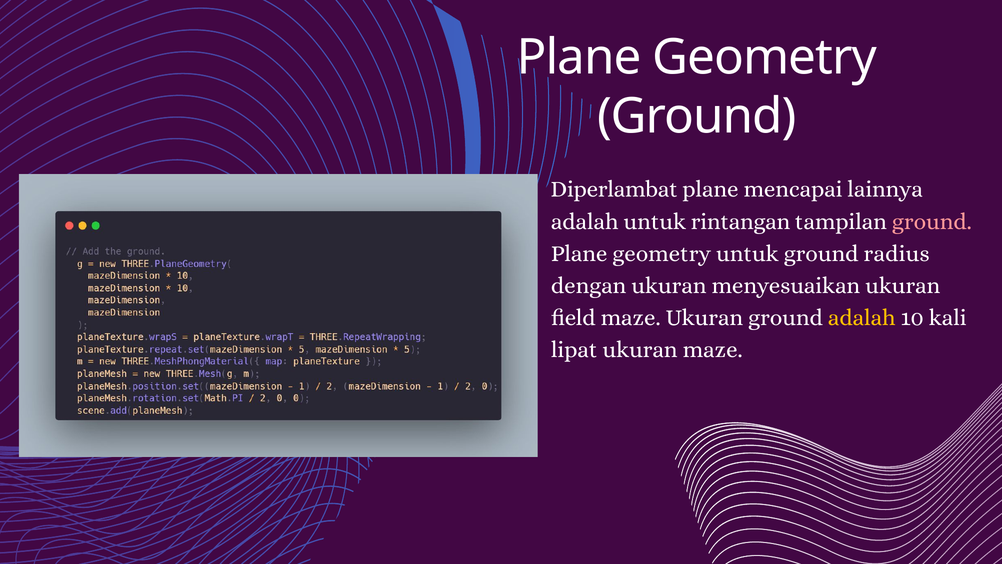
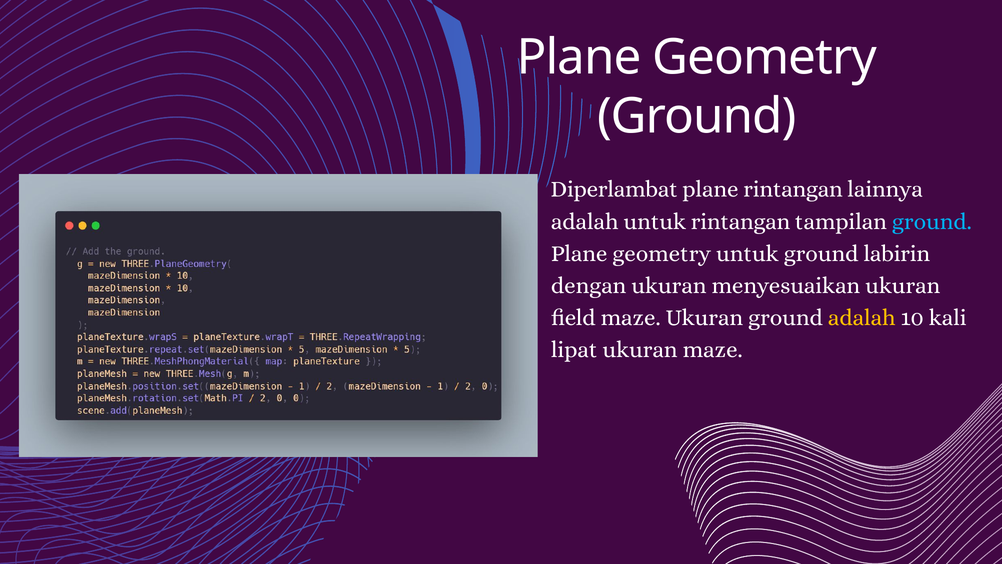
plane mencapai: mencapai -> rintangan (793, 189)
ground colour: pink -> light blue (932, 221)
radius: radius -> labirin (897, 253)
